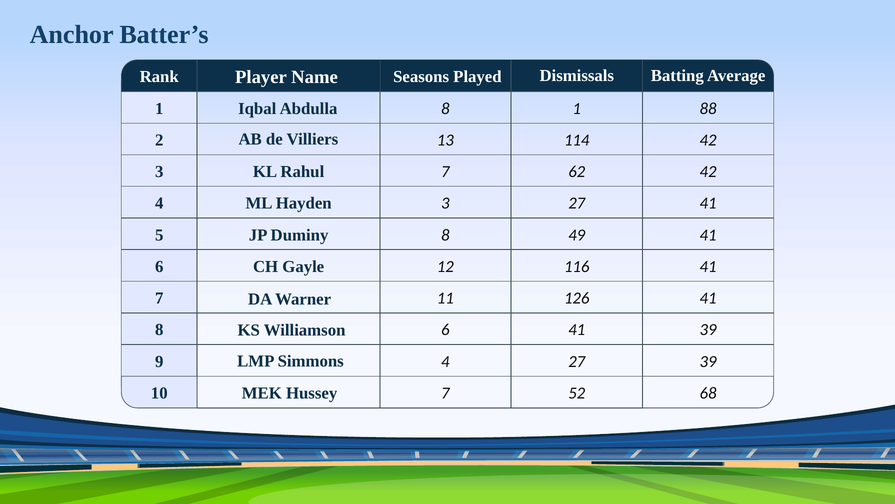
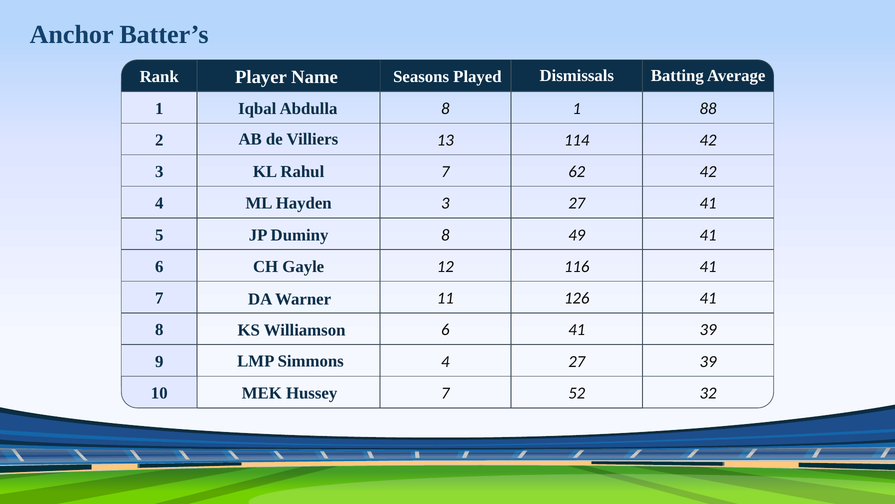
68: 68 -> 32 (708, 393)
